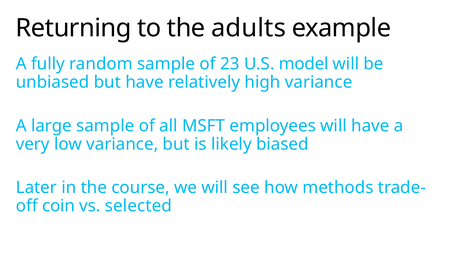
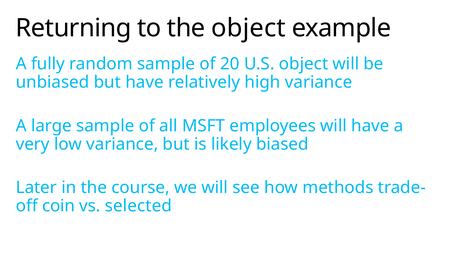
the adults: adults -> object (248, 28)
23: 23 -> 20 (230, 64)
U.S model: model -> object (304, 64)
